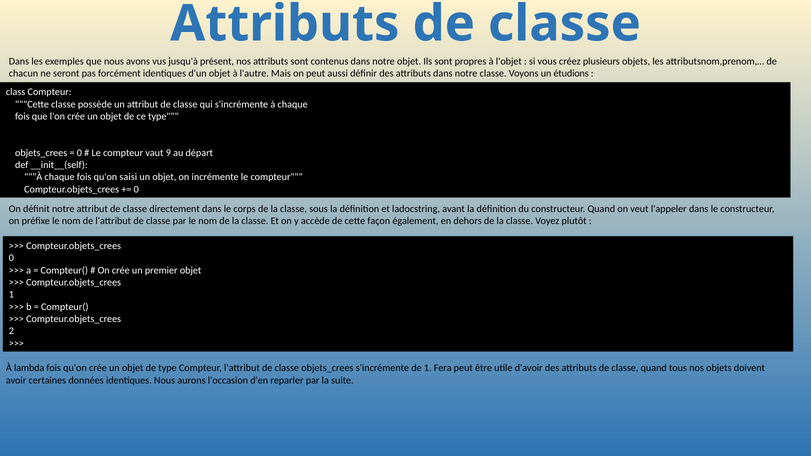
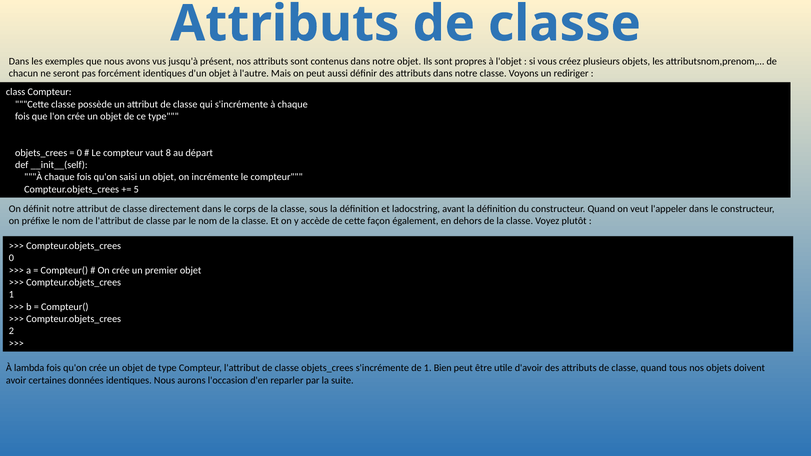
étudions: étudions -> rediriger (571, 74)
9: 9 -> 8 (168, 153)
0: 0 -> 5 (136, 189)
Fera: Fera -> Bien (443, 368)
